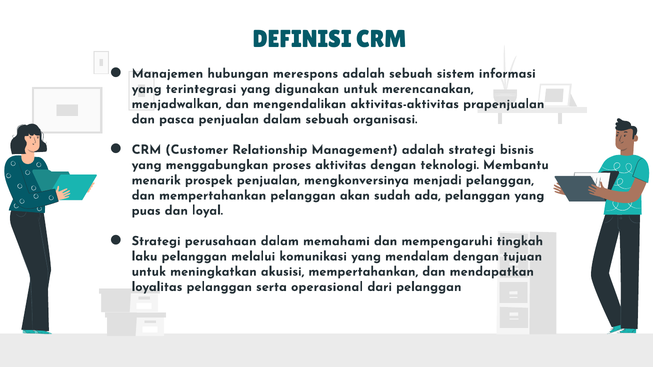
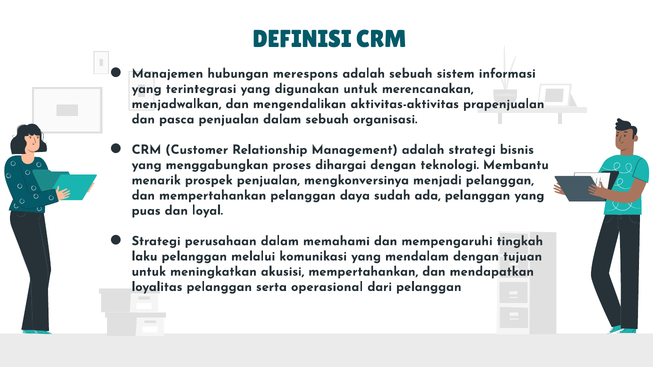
aktivitas: aktivitas -> dihargai (341, 165)
akan: akan -> daya (355, 195)
